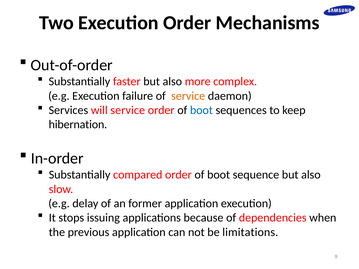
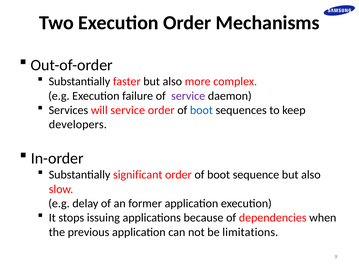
service colour: orange -> purple (188, 96)
hibernation: hibernation -> developers (78, 125)
compared: compared -> significant (138, 175)
